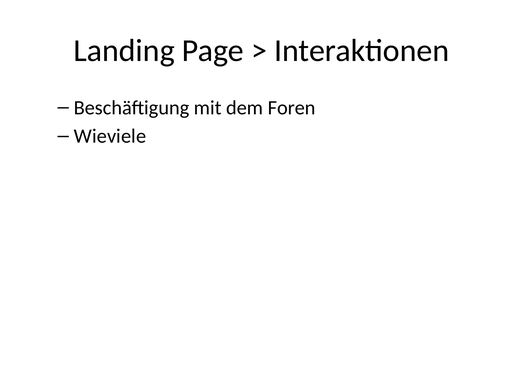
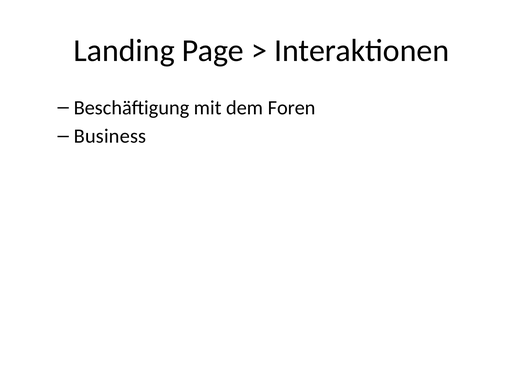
Wieviele: Wieviele -> Business (110, 136)
